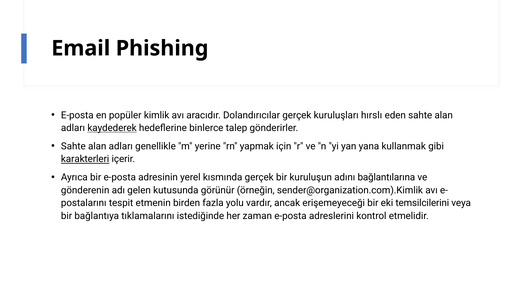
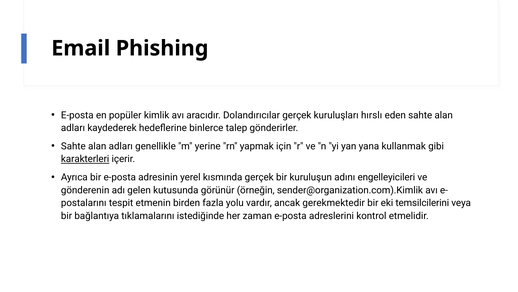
kaydederek underline: present -> none (112, 128)
bağlantılarına: bağlantılarına -> engelleyicileri (386, 177)
erişemeyeceği: erişemeyeceği -> gerekmektedir (334, 203)
